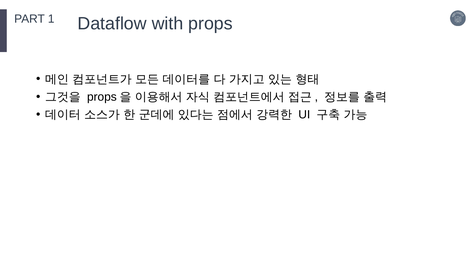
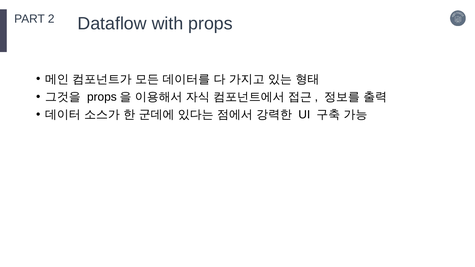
1: 1 -> 2 (51, 19)
